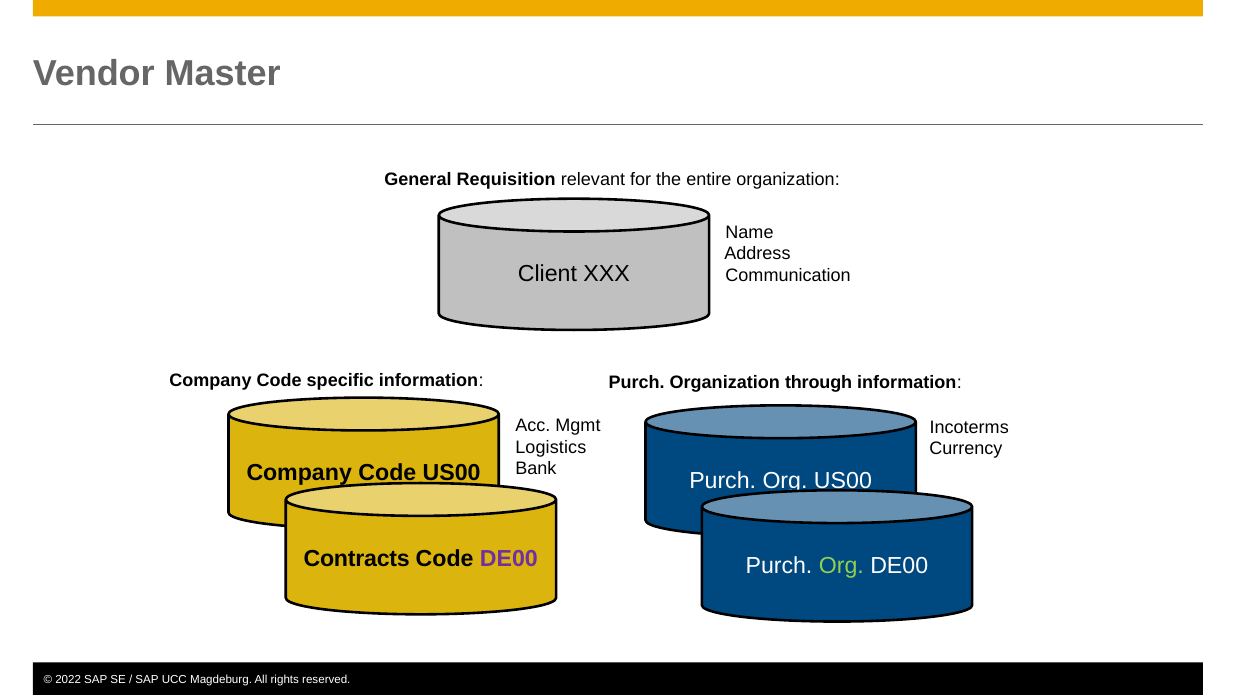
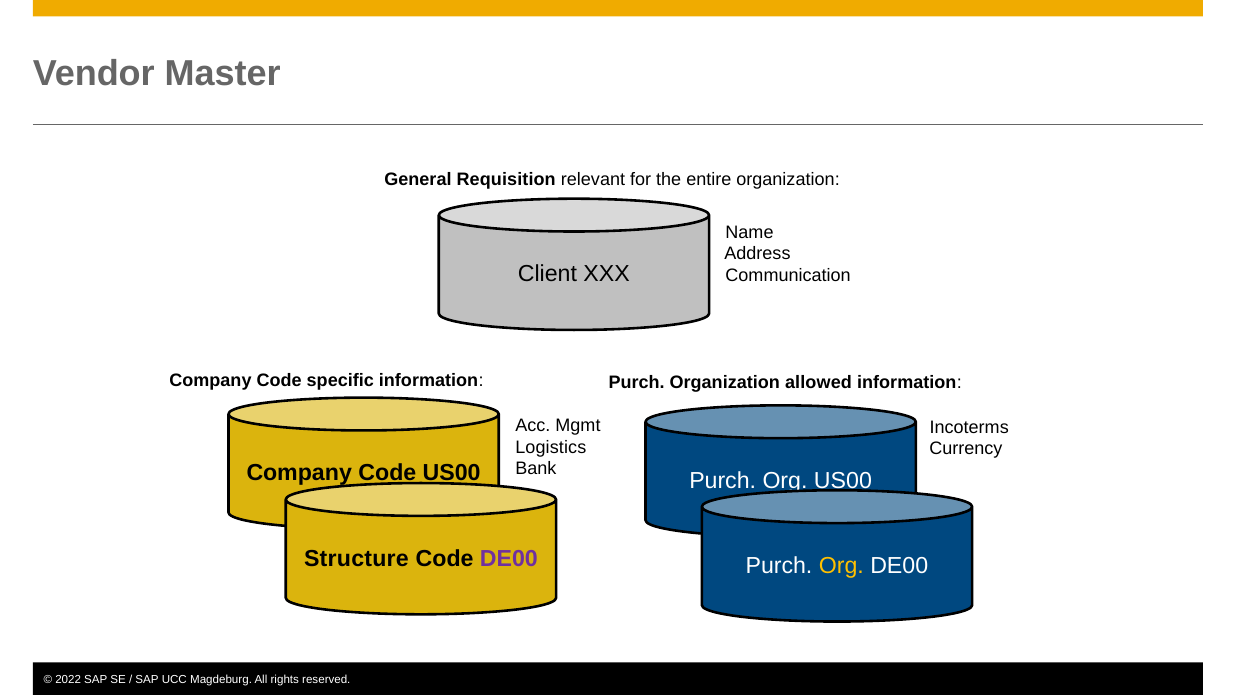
through: through -> allowed (818, 382)
Contracts: Contracts -> Structure (356, 559)
Org colour: light green -> yellow (841, 566)
